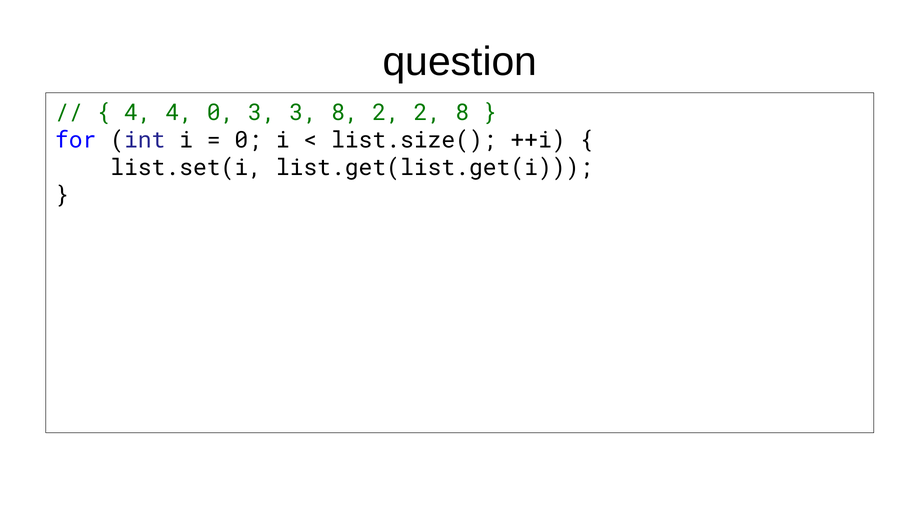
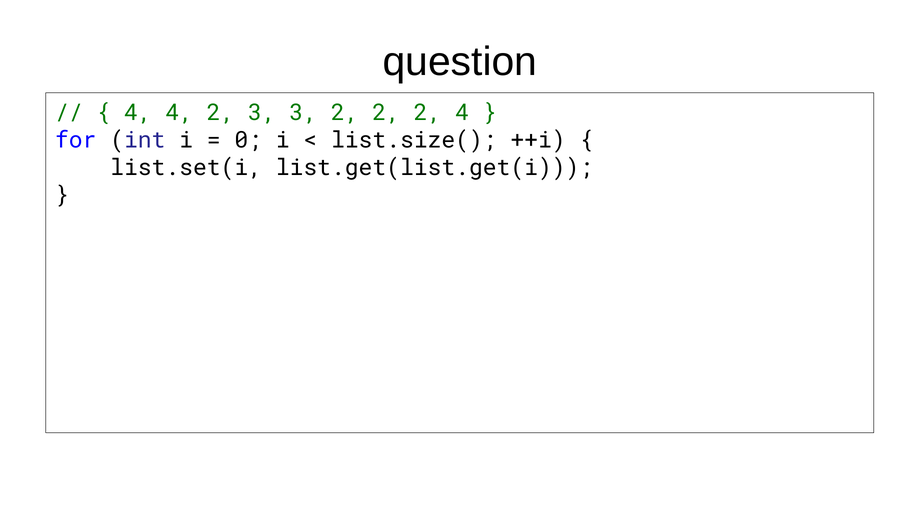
4 0: 0 -> 2 (221, 113)
3 8: 8 -> 2 (345, 113)
2 8: 8 -> 4 (462, 113)
